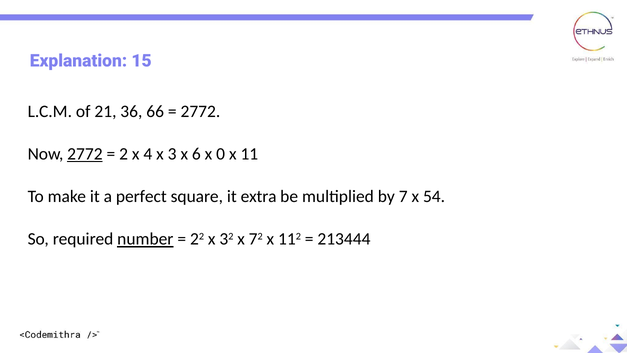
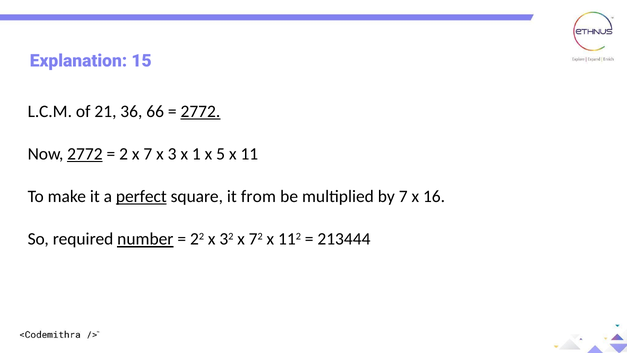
2772 underline: none -> present (200, 112)
x 4: 4 -> 7 (148, 154)
6: 6 -> 1 (196, 154)
0: 0 -> 5 (221, 154)
perfect underline: none -> present (141, 197)
extra: extra -> from (258, 197)
54: 54 -> 16 (434, 197)
